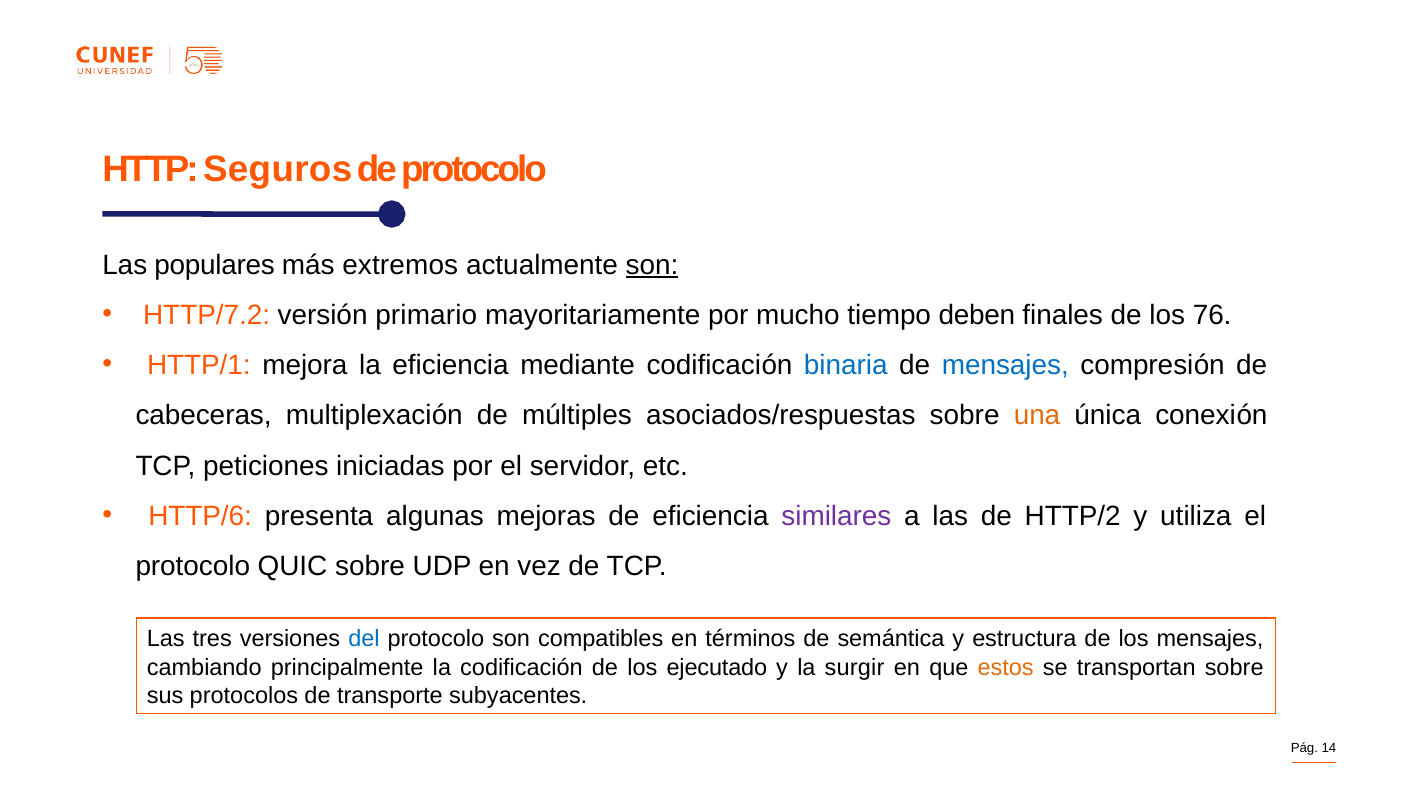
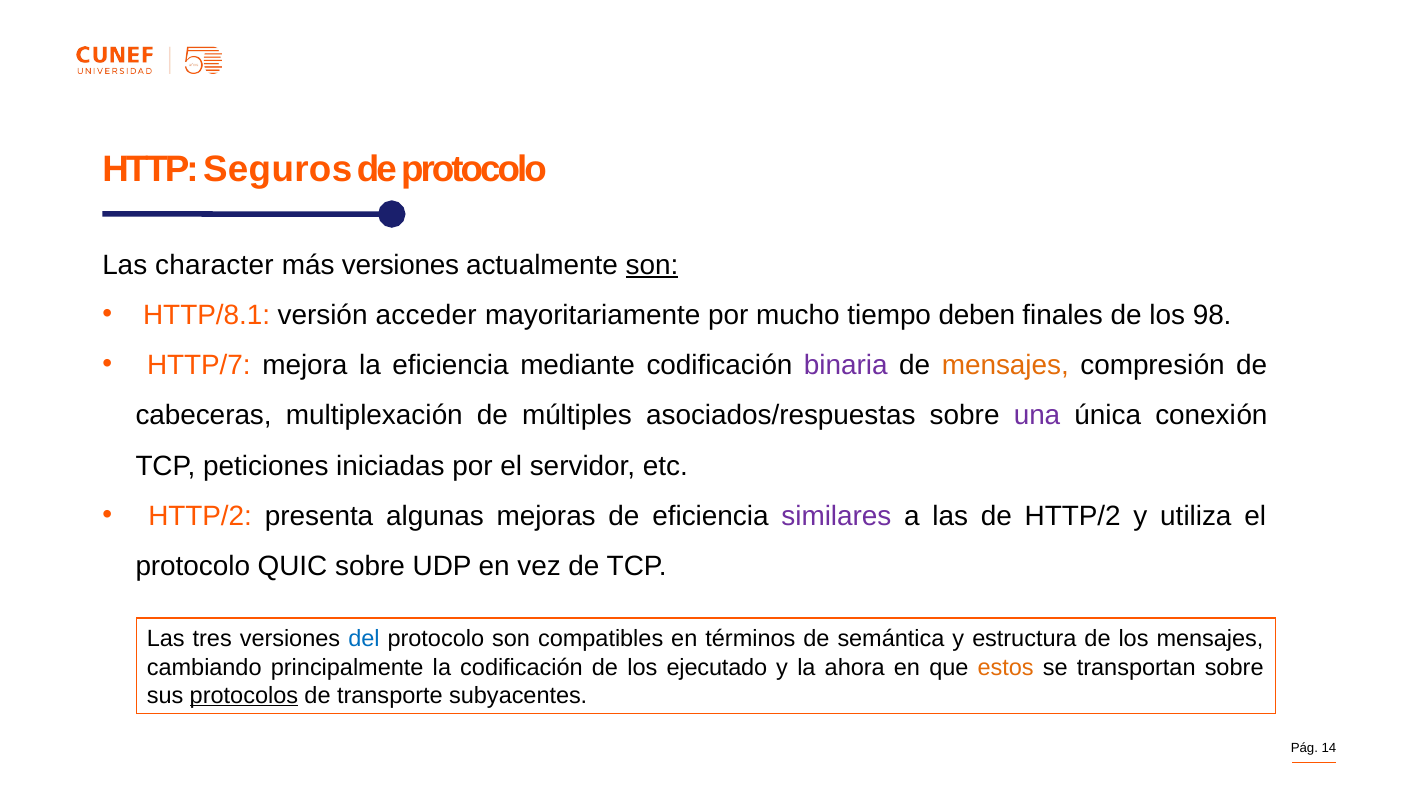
populares: populares -> character (214, 265)
más extremos: extremos -> versiones (400, 265)
HTTP/7.2: HTTP/7.2 -> HTTP/8.1 (207, 315)
primario: primario -> acceder (426, 315)
76: 76 -> 98 (1212, 315)
HTTP/1: HTTP/1 -> HTTP/7 (199, 365)
binaria colour: blue -> purple (846, 365)
mensajes colour: blue -> orange (1005, 365)
una colour: orange -> purple (1037, 416)
HTTP/6: HTTP/6 -> HTTP/2 (200, 516)
surgir: surgir -> ahora (855, 668)
protocolos underline: none -> present (244, 696)
